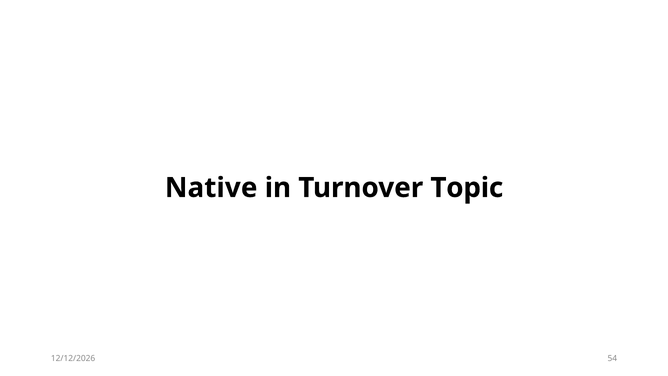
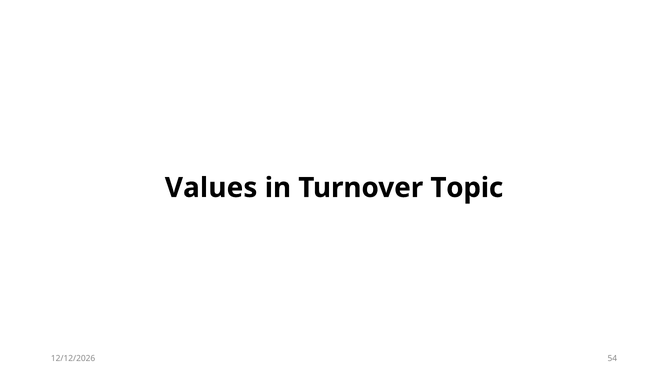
Native: Native -> Values (211, 188)
